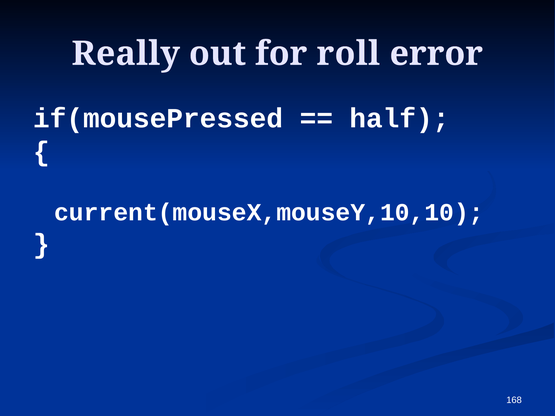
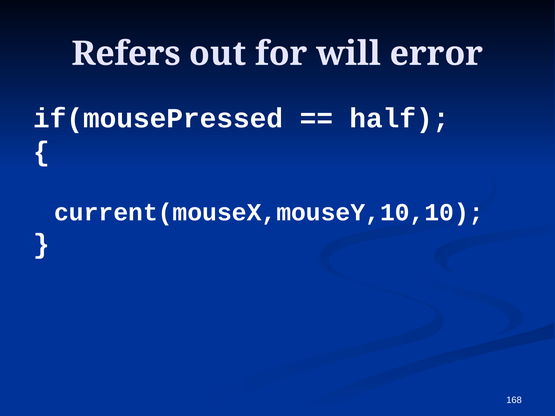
Really: Really -> Refers (126, 54)
roll: roll -> will (348, 54)
